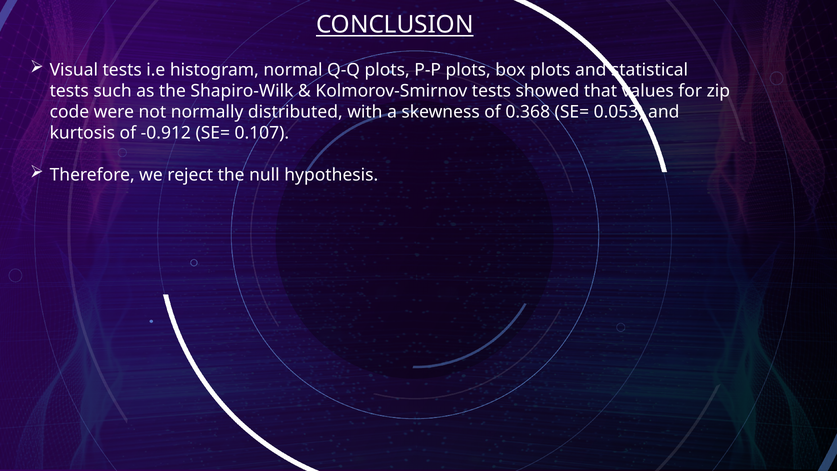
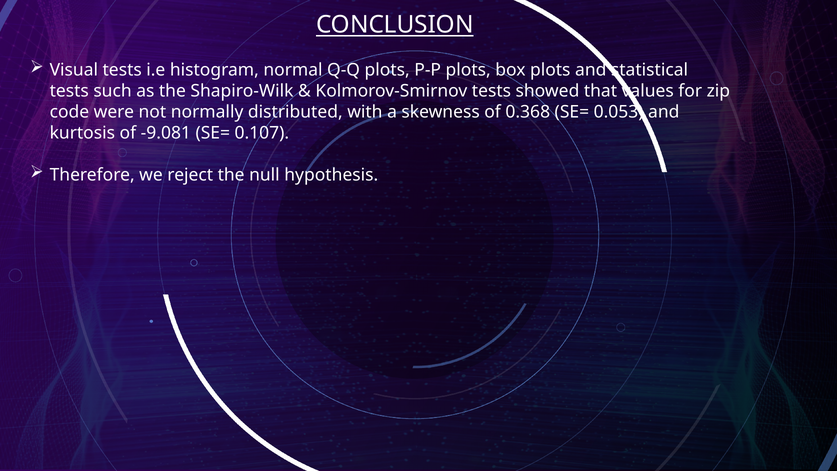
-0.912: -0.912 -> -9.081 (166, 133)
